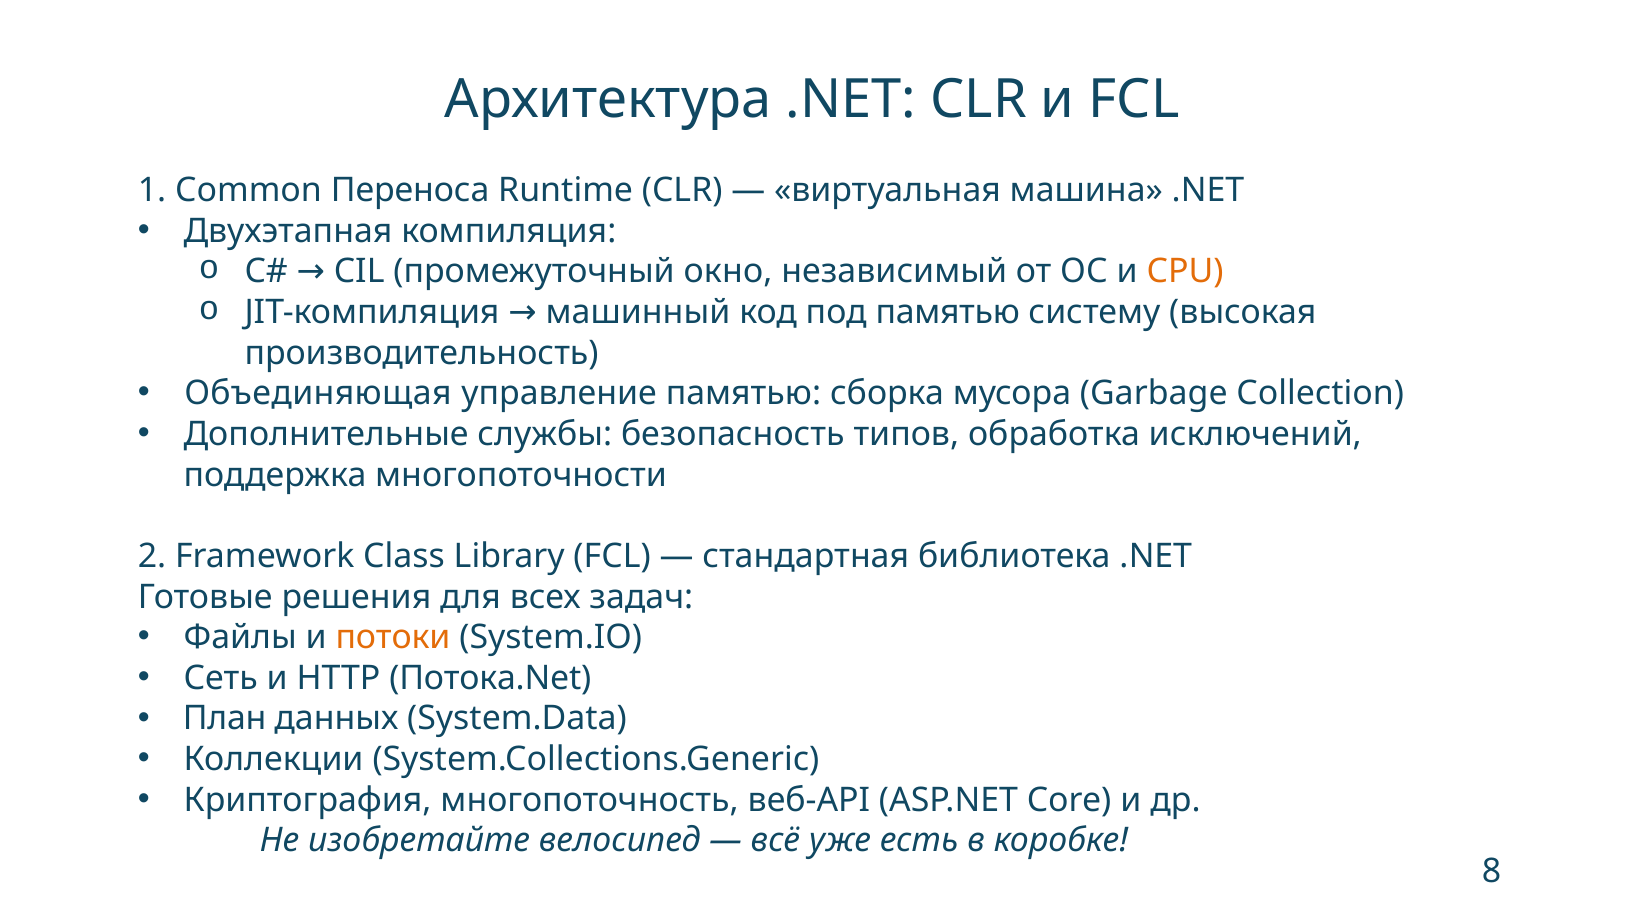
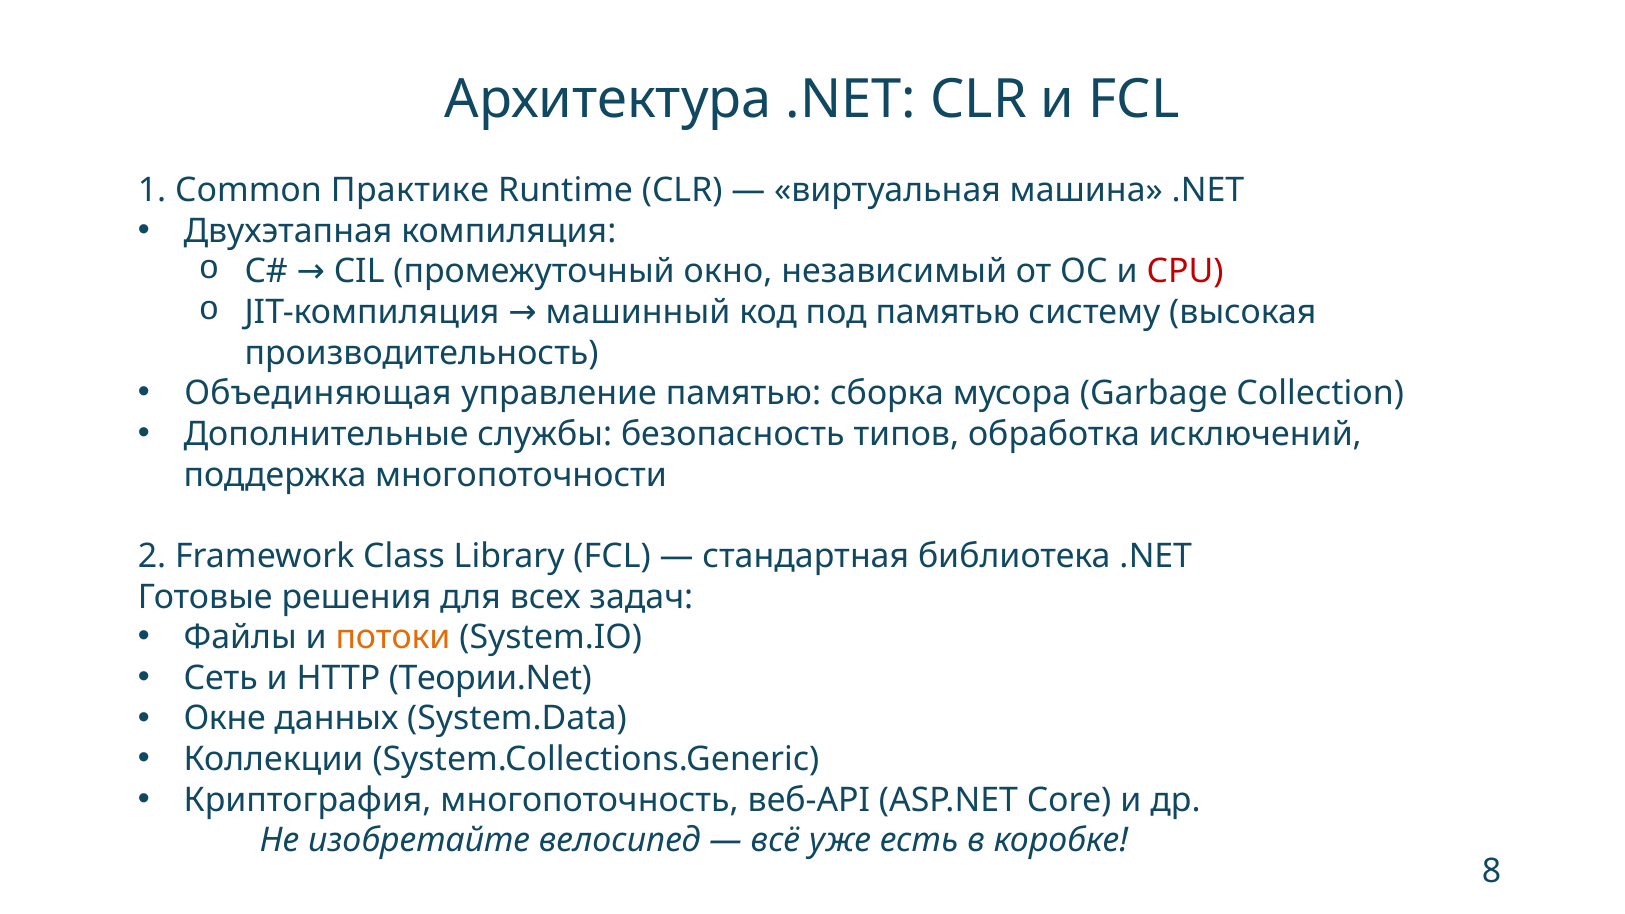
Переноса: Переноса -> Практике (410, 191)
CPU colour: orange -> red (1185, 272)
Потока.Net: Потока.Net -> Теории.Net (490, 678)
План: План -> Окне (225, 719)
